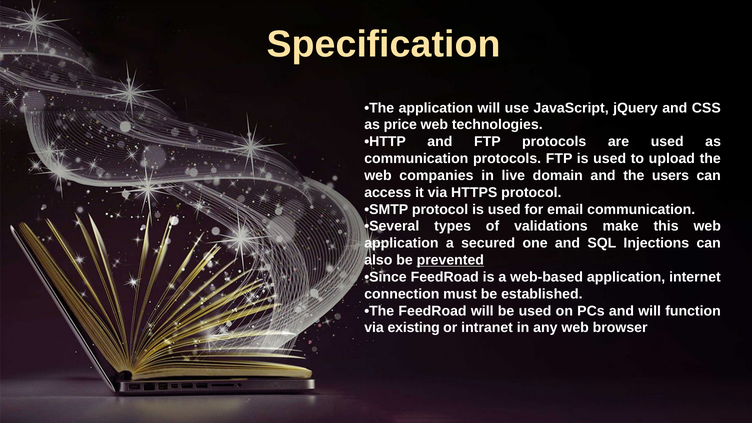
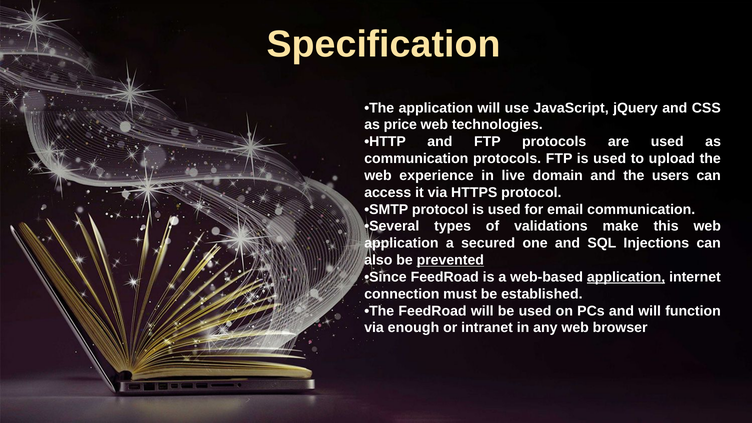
companies: companies -> experience (436, 176)
application underline: none -> present (626, 277)
existing: existing -> enough (413, 328)
